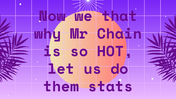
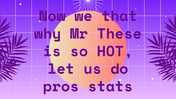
Chain: Chain -> These (119, 34)
them: them -> pros (61, 87)
